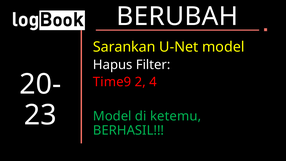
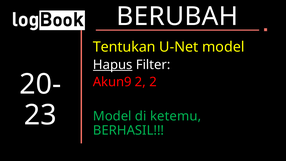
Sarankan: Sarankan -> Tentukan (124, 47)
Hapus underline: none -> present (113, 65)
Time9: Time9 -> Akun9 (112, 82)
2 4: 4 -> 2 (153, 82)
